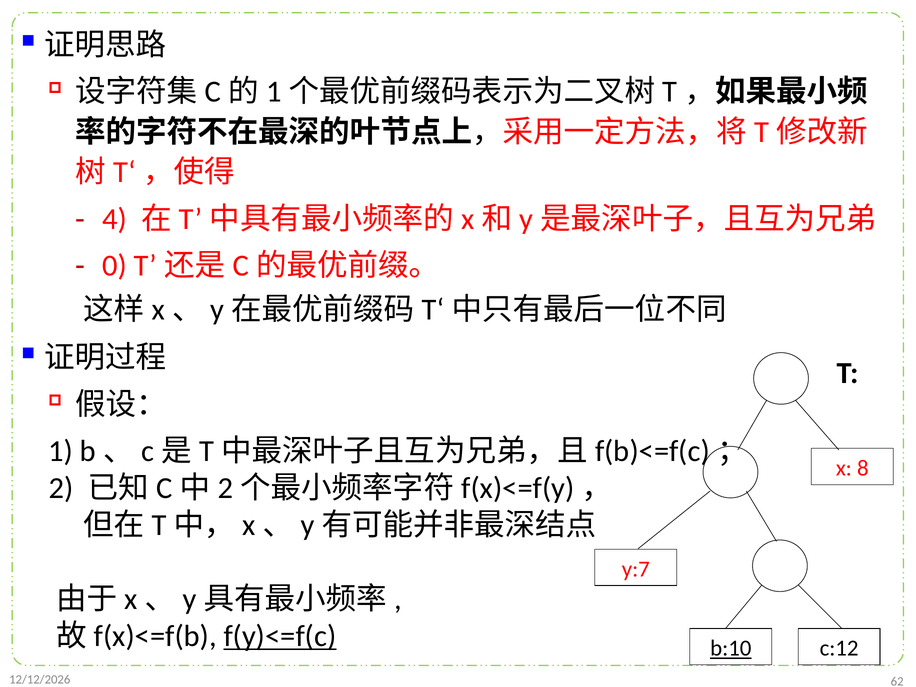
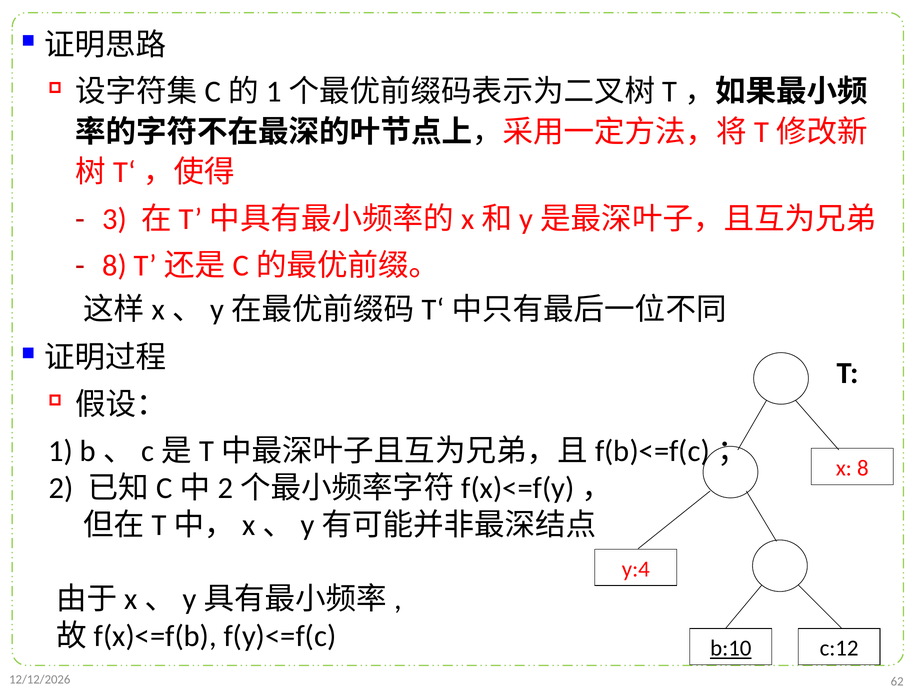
4: 4 -> 3 (115, 219)
0: 0 -> 8 (115, 266)
y:7: y:7 -> y:4 (636, 569)
f(y)<=f(c underline: present -> none (280, 636)
